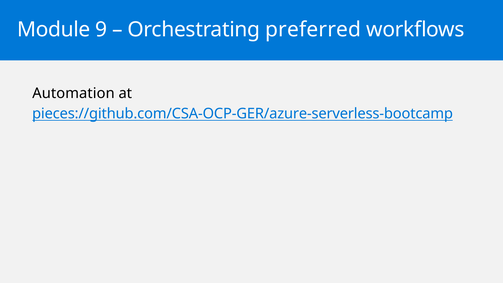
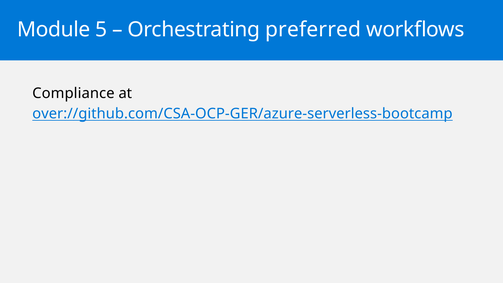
9: 9 -> 5 (101, 30)
Automation: Automation -> Compliance (73, 93)
pieces://github.com/CSA-OCP-GER/azure-serverless-bootcamp: pieces://github.com/CSA-OCP-GER/azure-serverless-bootcamp -> over://github.com/CSA-OCP-GER/azure-serverless-bootcamp (242, 114)
